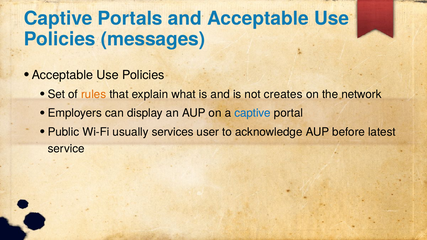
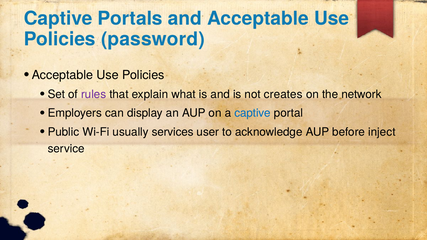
messages: messages -> password (153, 39)
rules colour: orange -> purple (94, 94)
latest: latest -> inject (382, 132)
